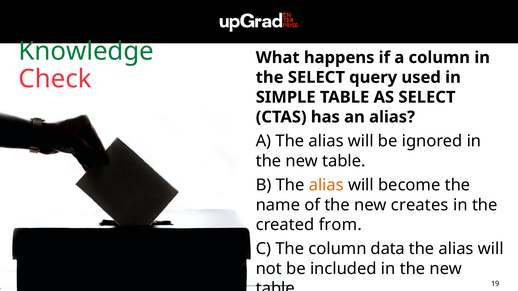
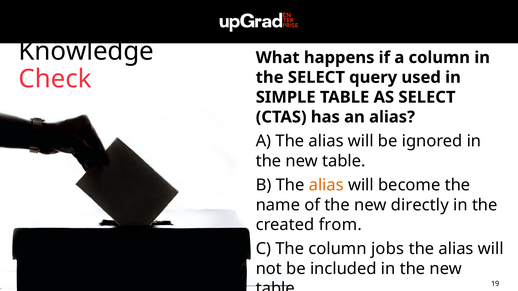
Knowledge colour: green -> black (86, 51)
creates: creates -> directly (420, 205)
data: data -> jobs (388, 249)
